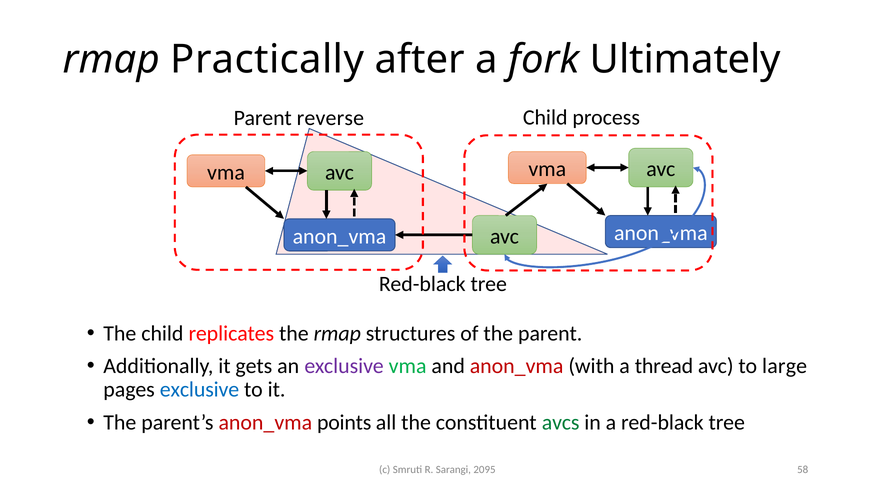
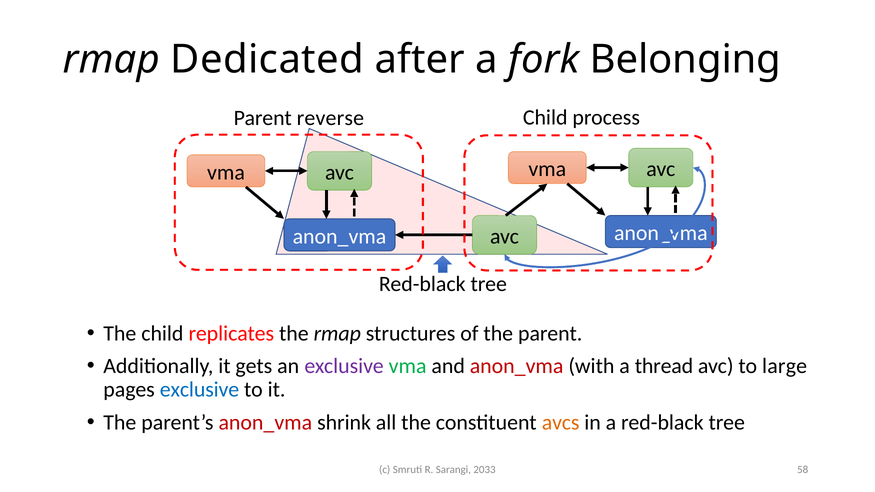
Practically: Practically -> Dedicated (267, 60)
Ultimately: Ultimately -> Belonging (685, 60)
points: points -> shrink (344, 423)
avcs colour: green -> orange (561, 423)
2095: 2095 -> 2033 (485, 470)
